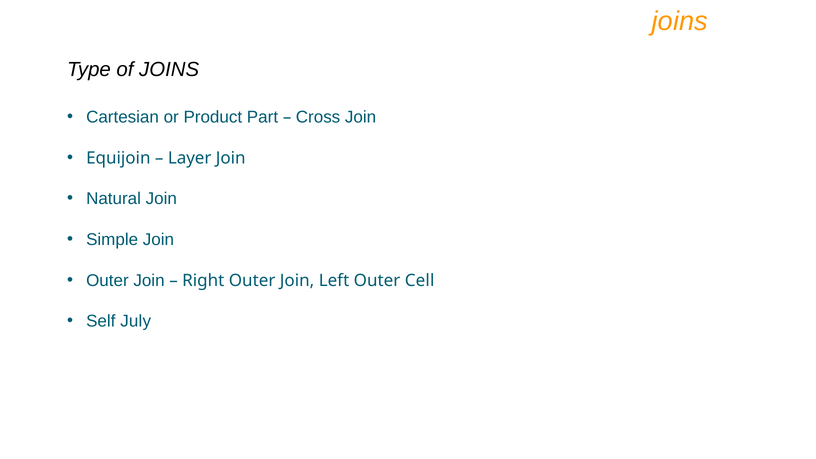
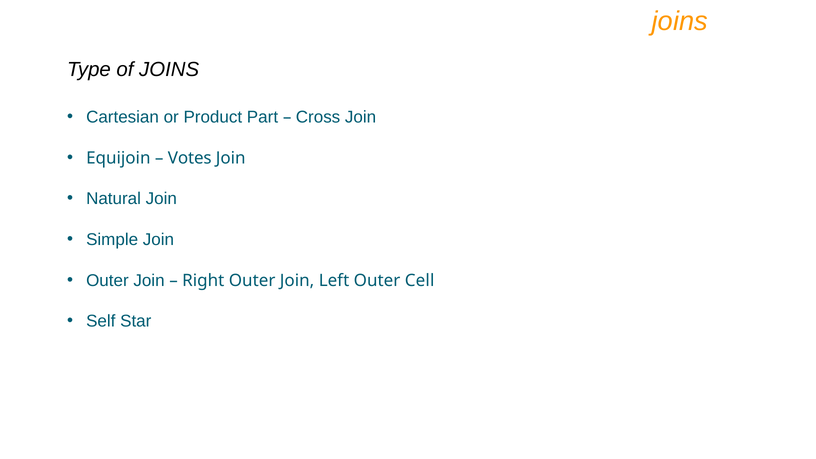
Layer: Layer -> Votes (190, 158)
July: July -> Star (136, 321)
